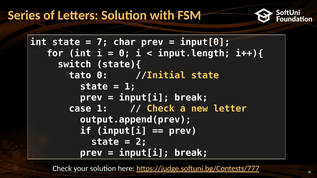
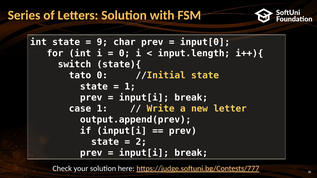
7: 7 -> 9 (102, 42)
Check: Check -> Write (161, 109)
